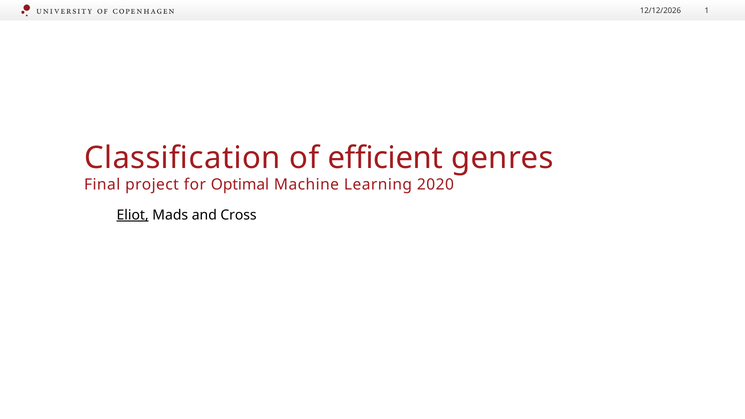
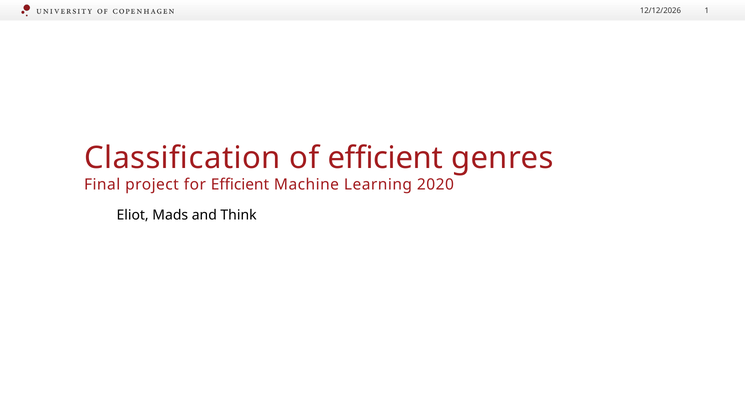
for Optimal: Optimal -> Efficient (240, 185)
Eliot underline: present -> none (133, 215)
Cross: Cross -> Think (239, 215)
